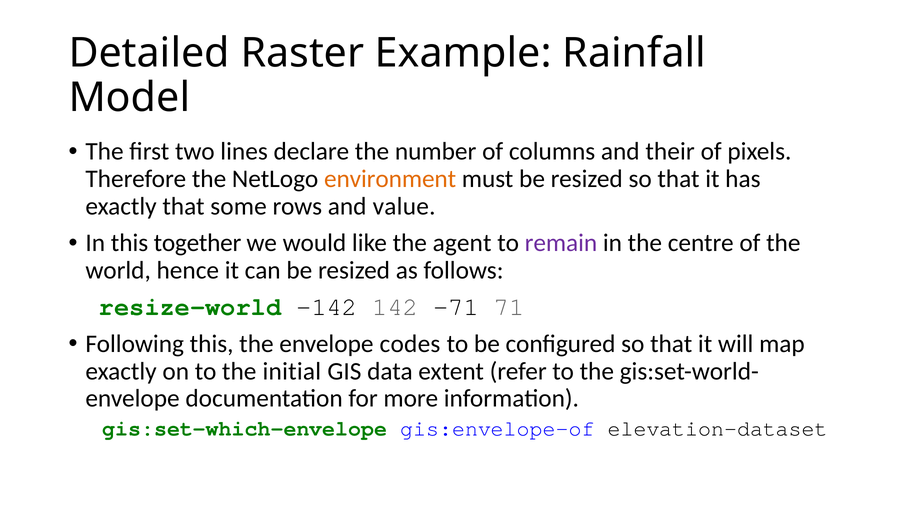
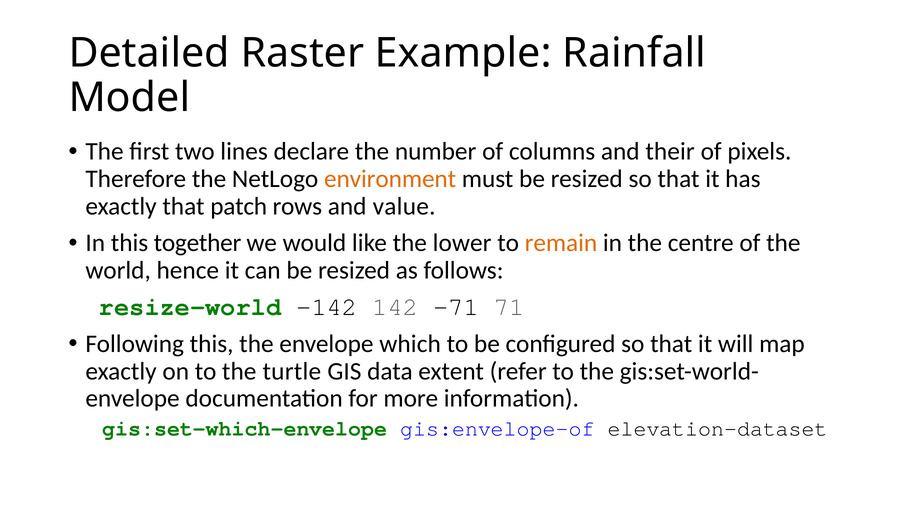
some: some -> patch (239, 206)
agent: agent -> lower (462, 243)
remain colour: purple -> orange (561, 243)
codes: codes -> which (410, 344)
initial: initial -> turtle (292, 371)
